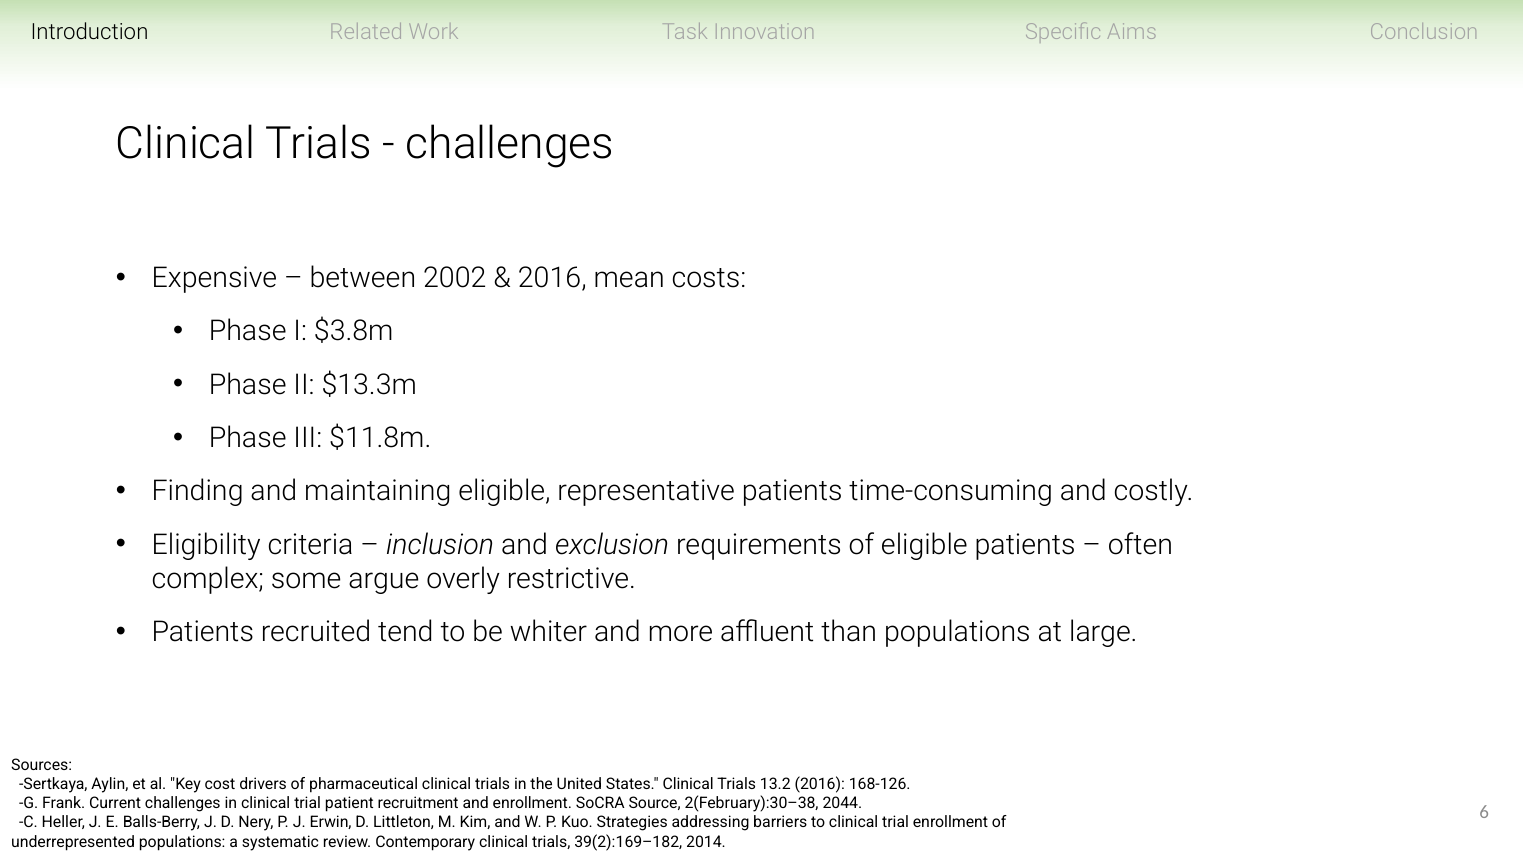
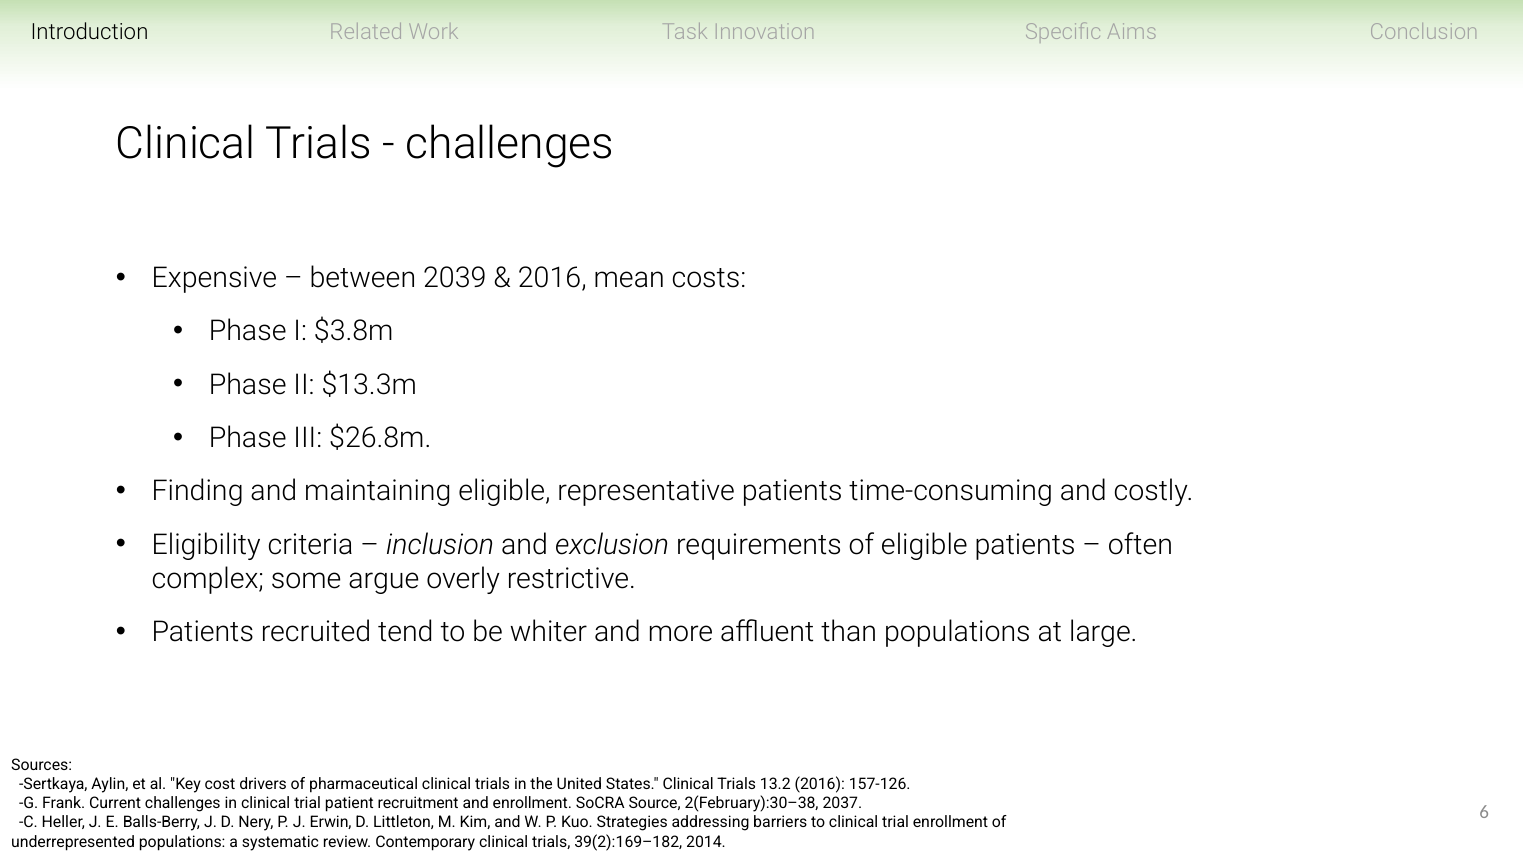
2002: 2002 -> 2039 (455, 278)
$11.8m: $11.8m -> $26.8m (380, 438)
168-126: 168-126 -> 157-126 (880, 784)
2044: 2044 -> 2037 (842, 803)
